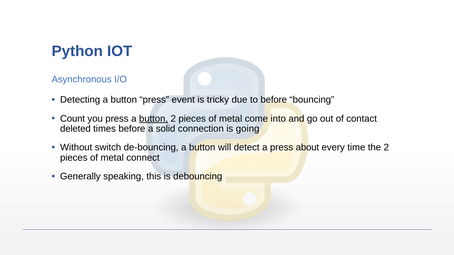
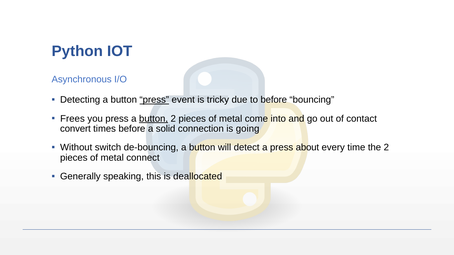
press underline: none -> present (154, 100)
Count: Count -> Frees (72, 119)
deleted: deleted -> convert (75, 129)
debouncing: debouncing -> deallocated (198, 177)
